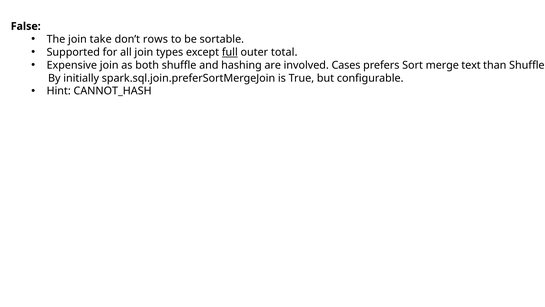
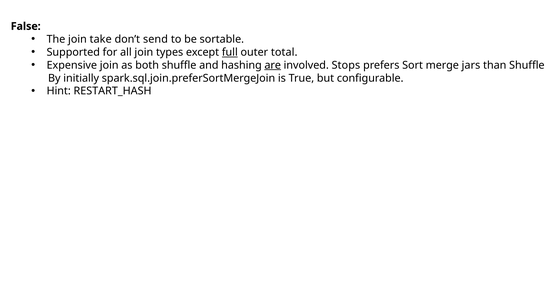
rows: rows -> send (155, 39)
are underline: none -> present (273, 65)
Cases: Cases -> Stops (346, 65)
text: text -> jars (471, 65)
CANNOT_HASH: CANNOT_HASH -> RESTART_HASH (113, 91)
